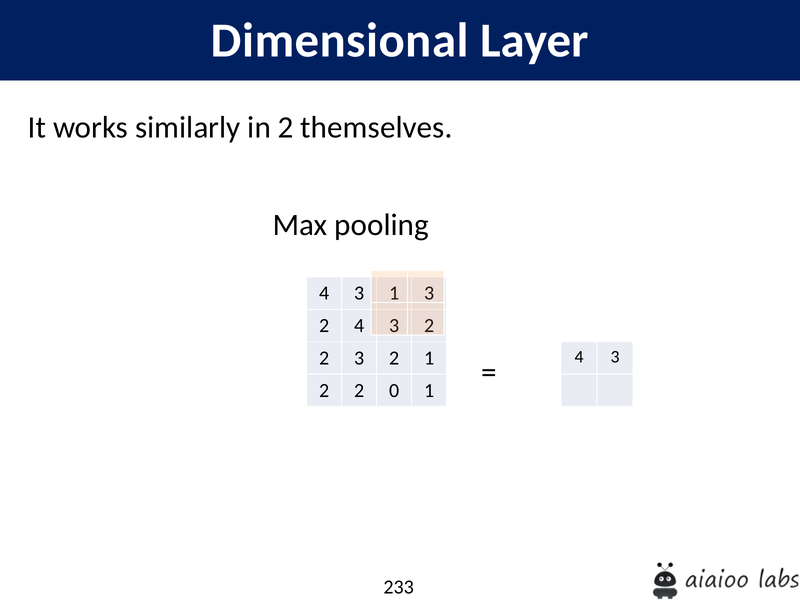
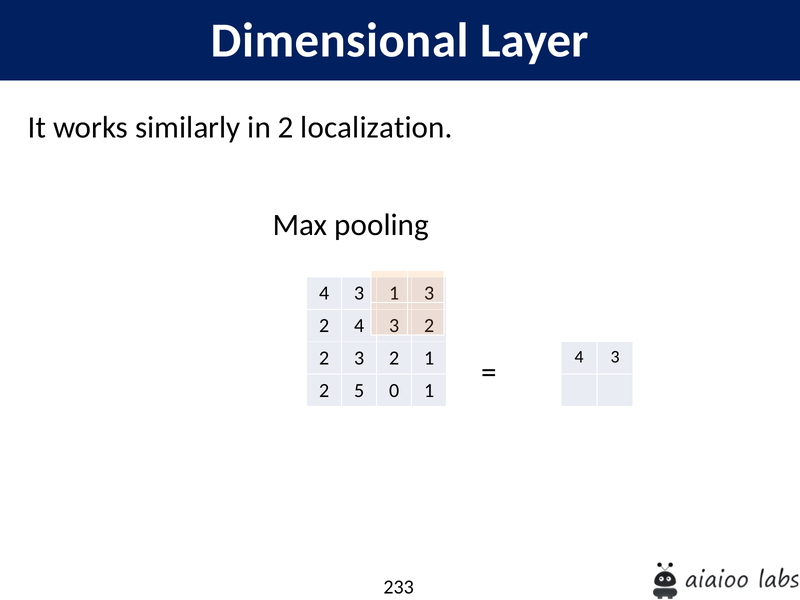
themselves: themselves -> localization (376, 128)
2: 2 -> 5 (359, 391)
